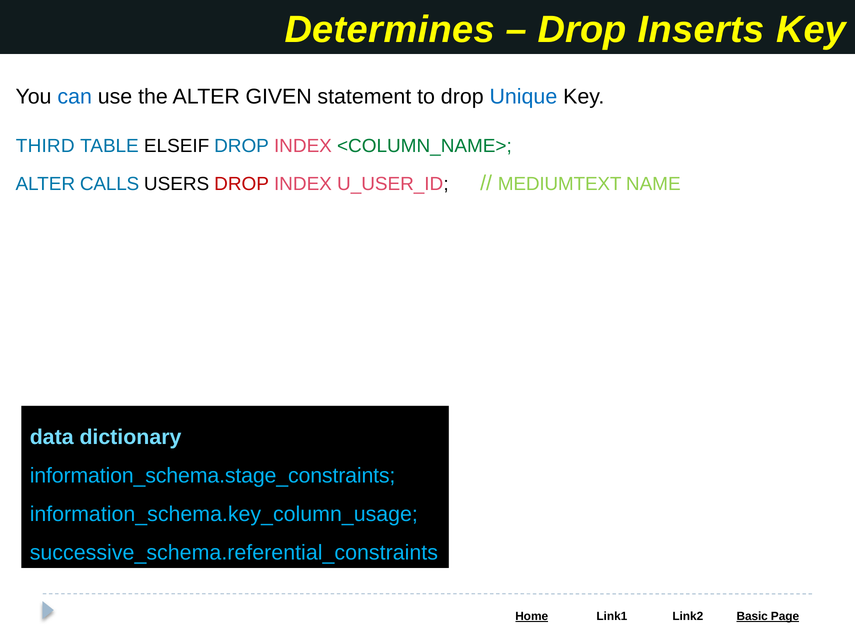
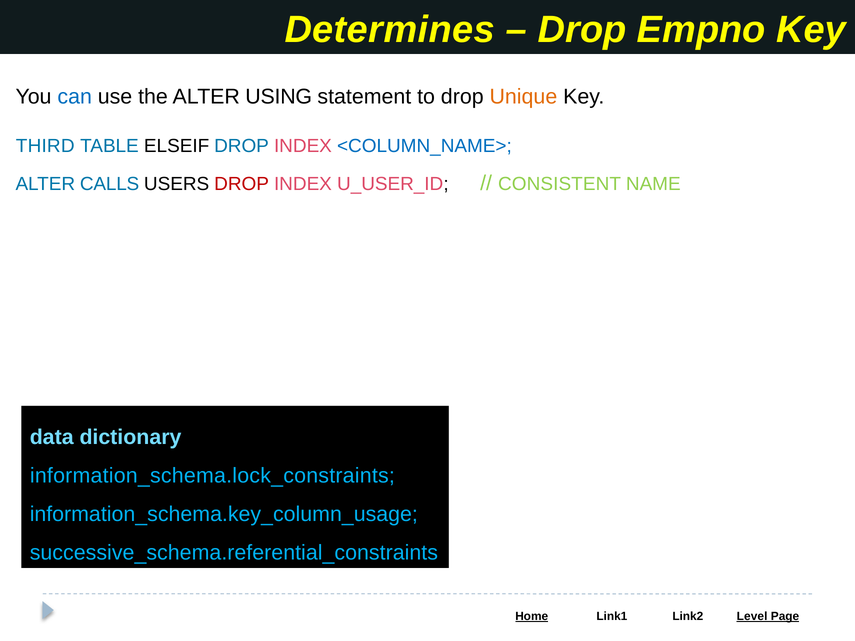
Inserts: Inserts -> Empno (701, 30)
GIVEN: GIVEN -> USING (279, 97)
Unique colour: blue -> orange (523, 97)
<COLUMN_NAME> colour: green -> blue (424, 146)
MEDIUMTEXT: MEDIUMTEXT -> CONSISTENT (560, 184)
information_schema.stage_constraints: information_schema.stage_constraints -> information_schema.lock_constraints (212, 476)
Basic: Basic -> Level (752, 616)
